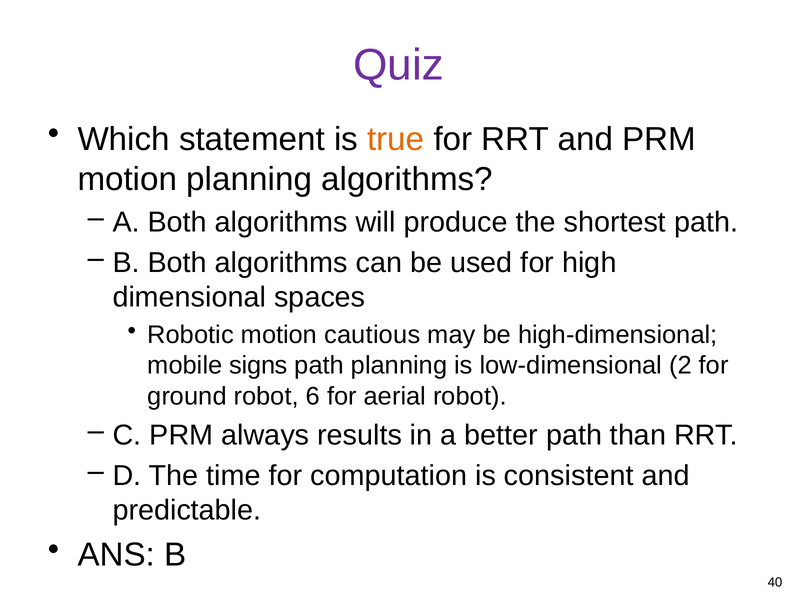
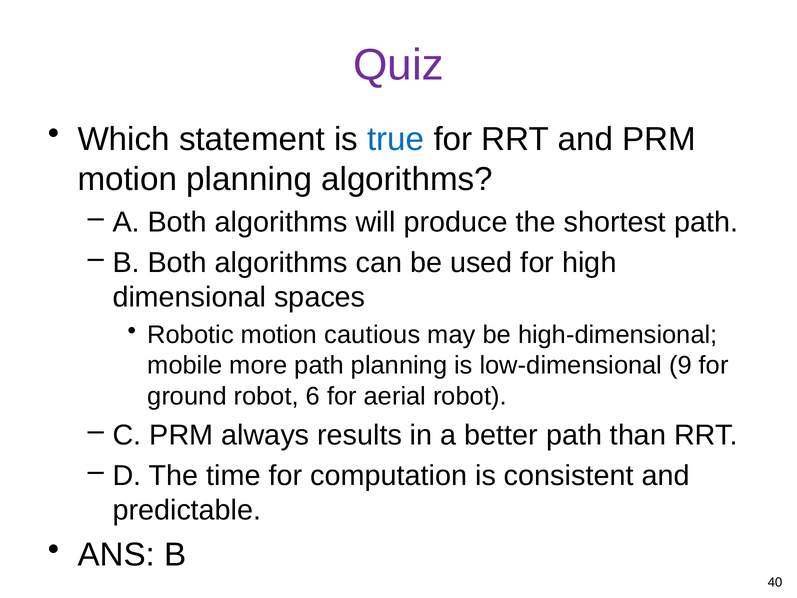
true colour: orange -> blue (396, 139)
signs: signs -> more (258, 365)
2: 2 -> 9 (681, 365)
